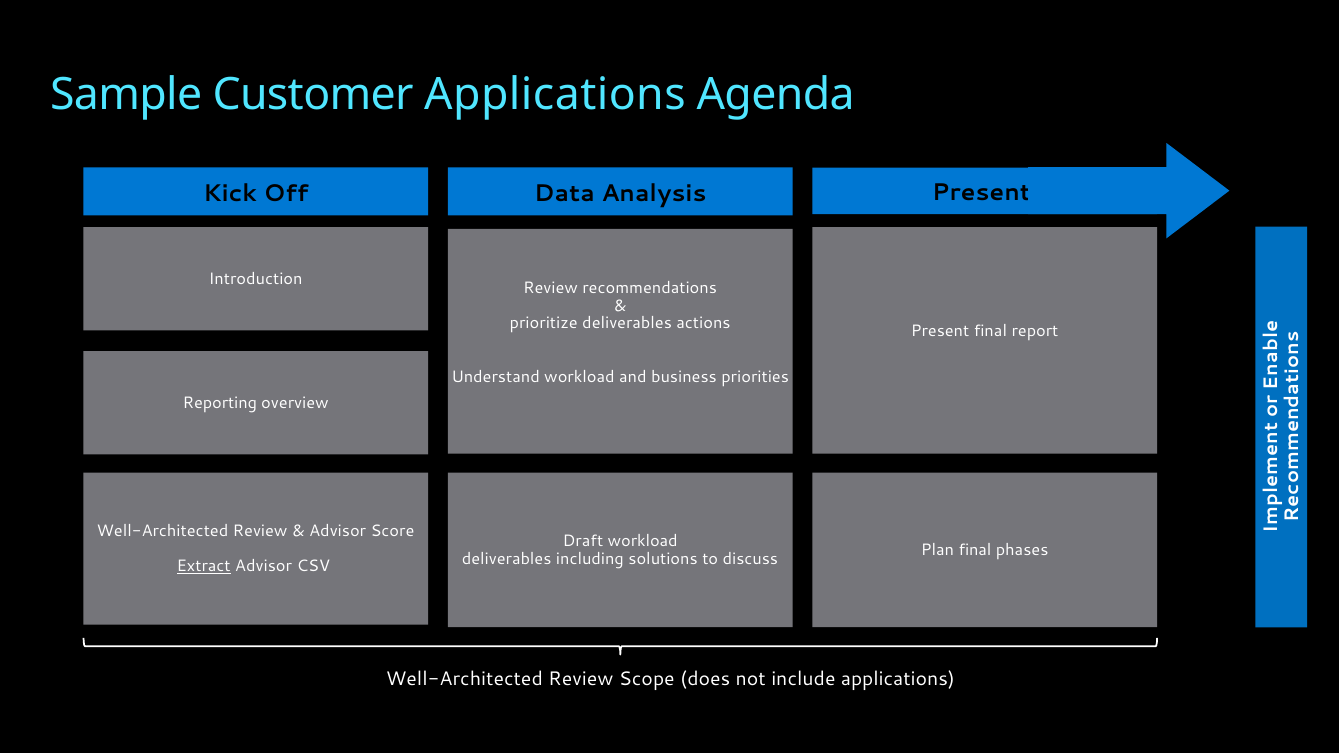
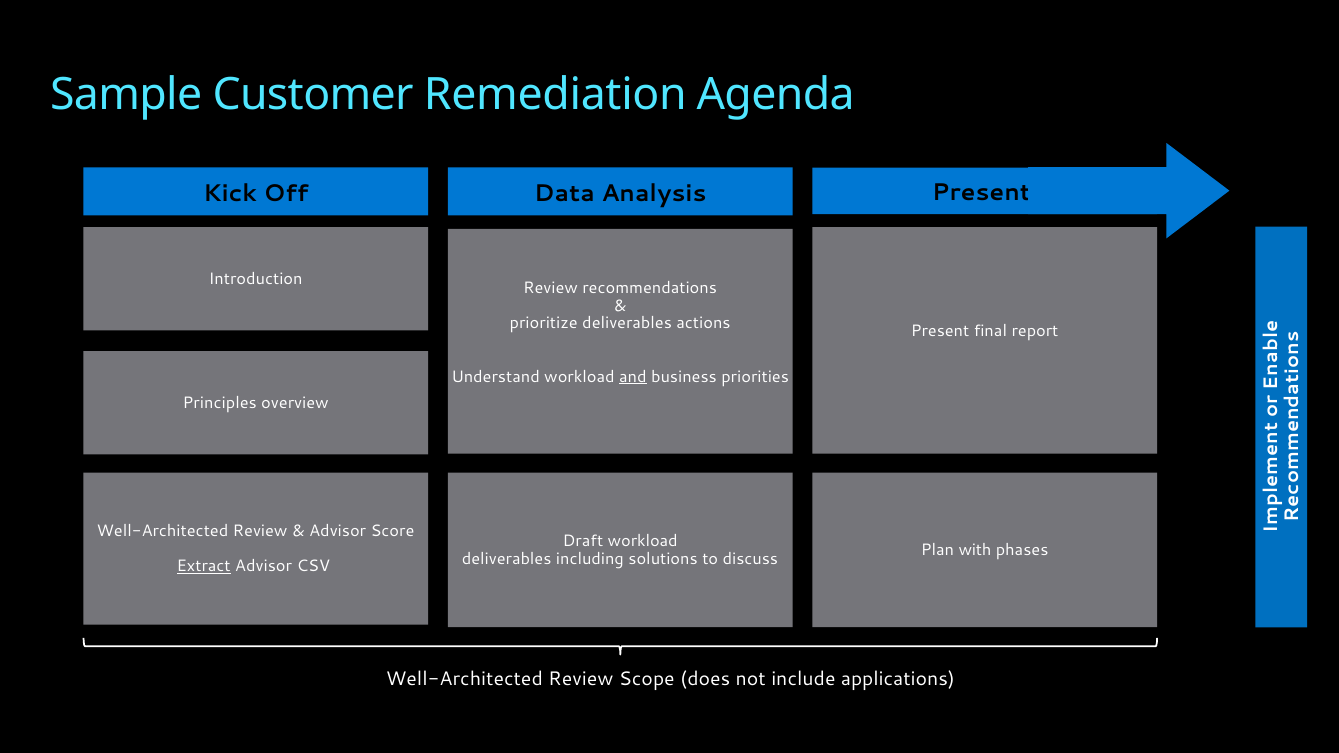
Customer Applications: Applications -> Remediation (555, 95)
and underline: none -> present (633, 377)
Reporting: Reporting -> Principles (220, 403)
Plan final: final -> with (975, 550)
